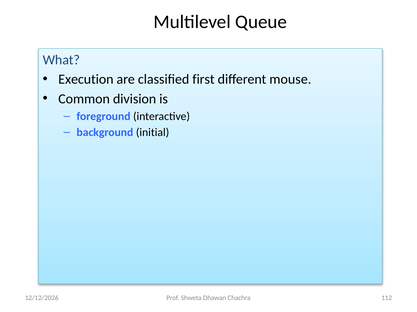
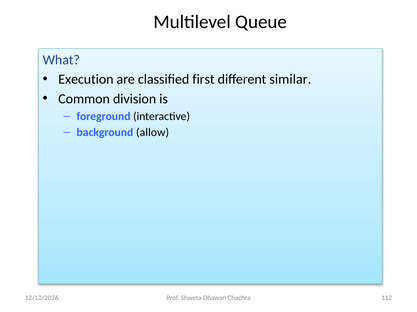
mouse: mouse -> similar (290, 80)
initial: initial -> allow (153, 133)
